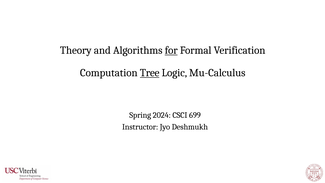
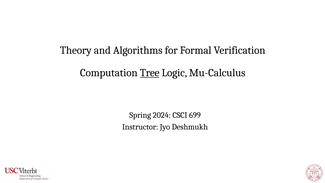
for underline: present -> none (171, 50)
